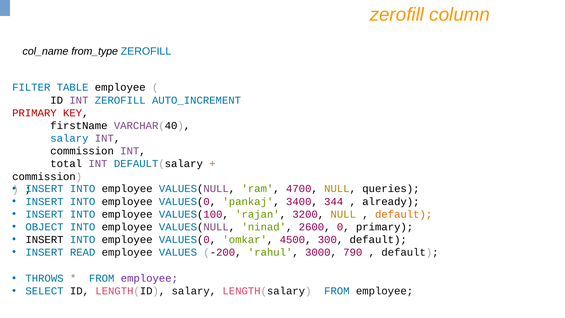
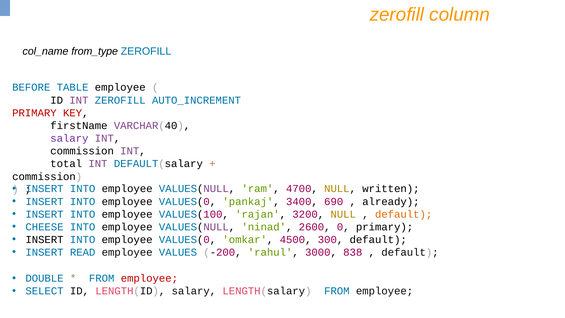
FILTER: FILTER -> BEFORE (31, 87)
salary colour: blue -> purple (69, 138)
queries: queries -> written (391, 189)
344: 344 -> 690 (334, 201)
OBJECT: OBJECT -> CHEESE (44, 227)
790: 790 -> 838 (353, 252)
THROWS: THROWS -> DOUBLE (44, 278)
employee colour: purple -> red (149, 278)
